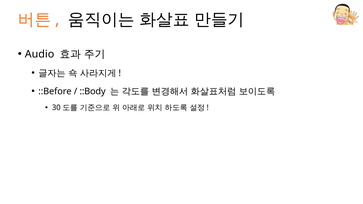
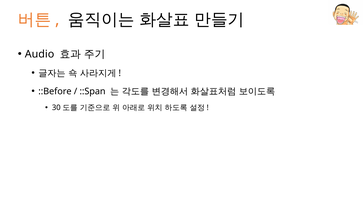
::Body: ::Body -> ::Span (93, 91)
